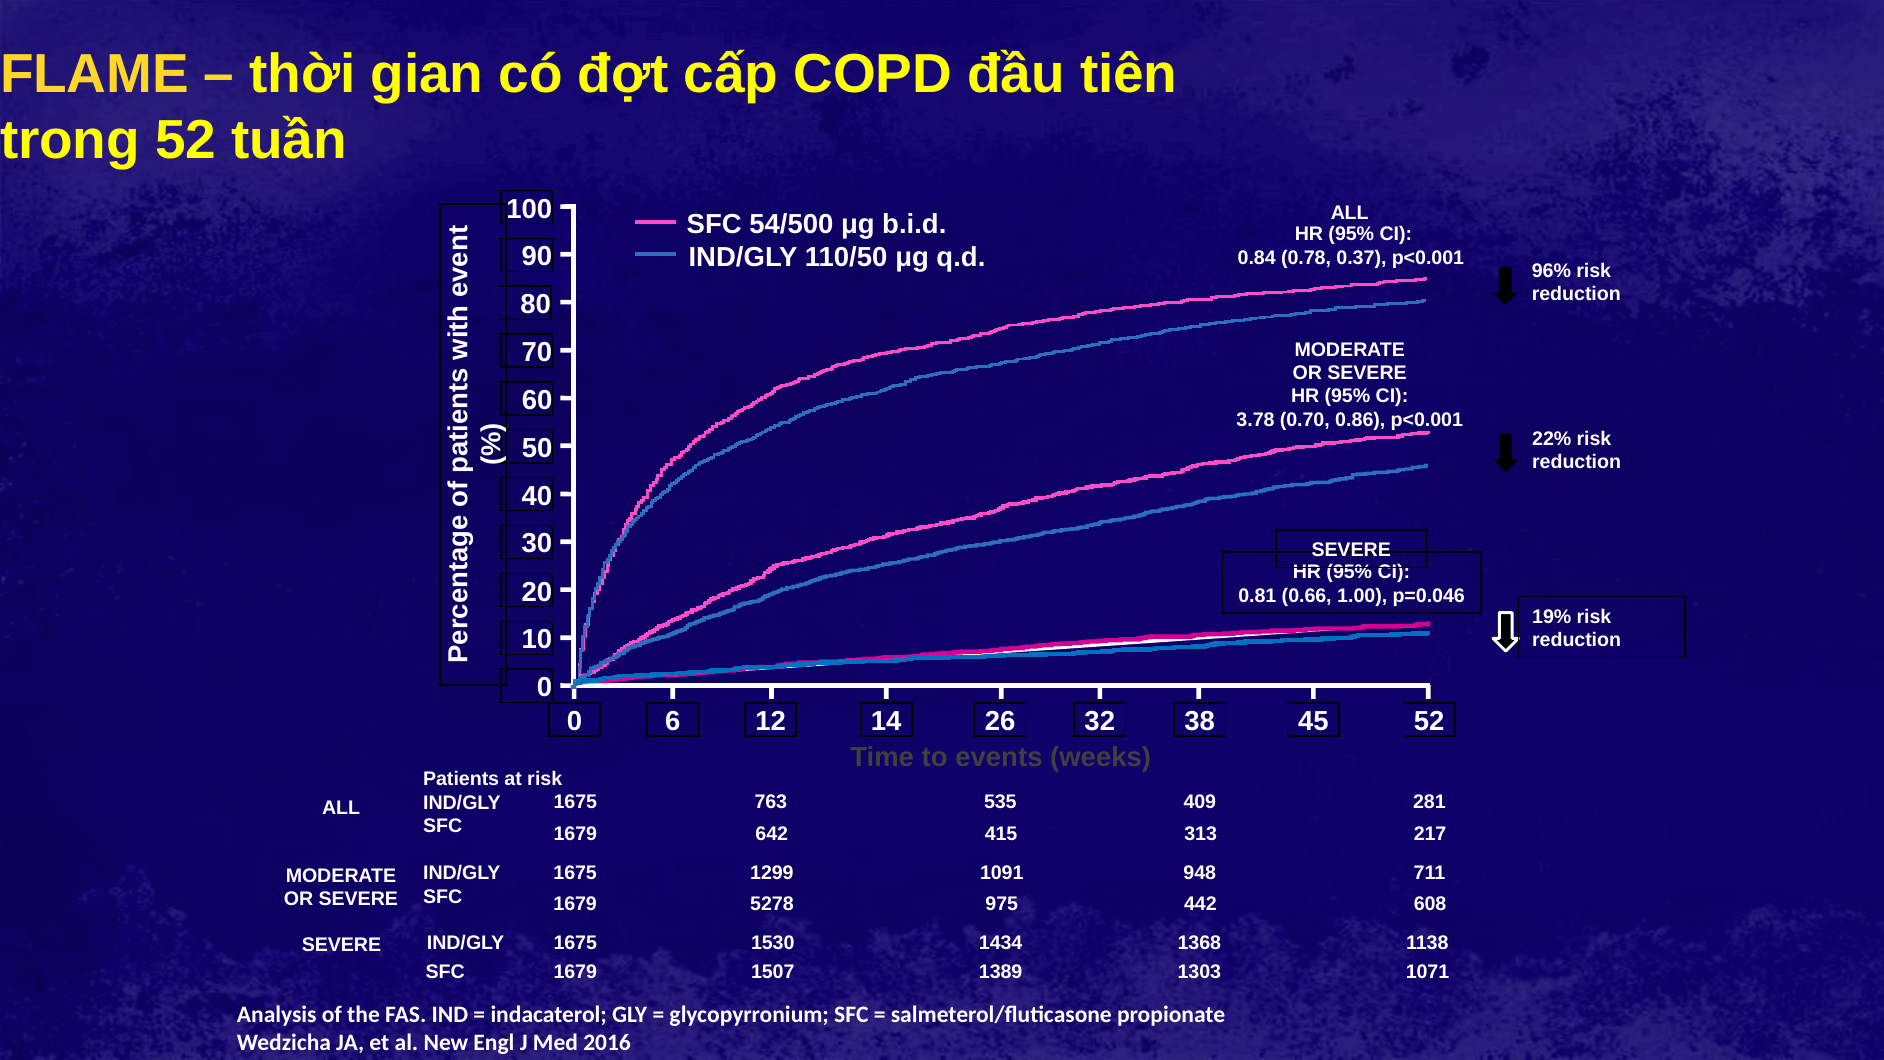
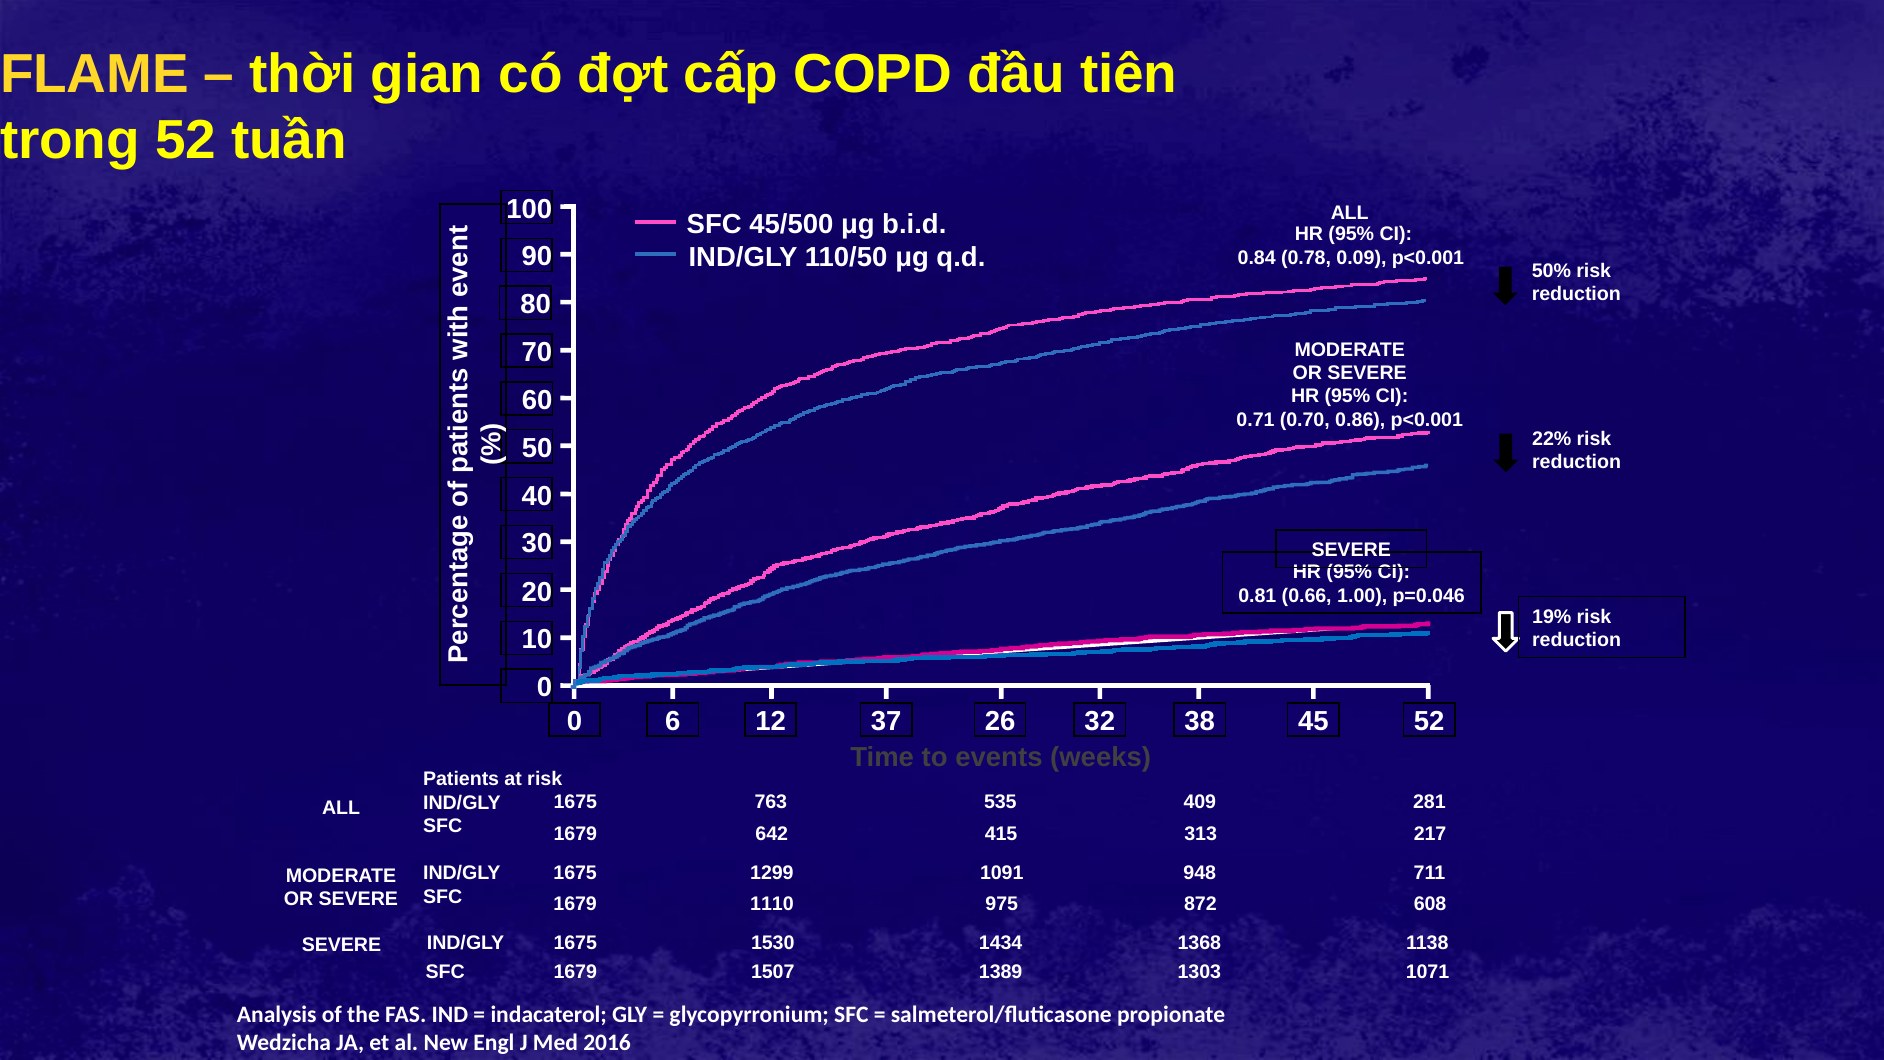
54/500: 54/500 -> 45/500 (791, 225)
0.37: 0.37 -> 0.09 (1361, 258)
96%: 96% -> 50% (1551, 271)
3.78: 3.78 -> 0.71 (1256, 419)
14: 14 -> 37 (886, 721)
5278: 5278 -> 1110 (772, 904)
442: 442 -> 872 (1200, 904)
